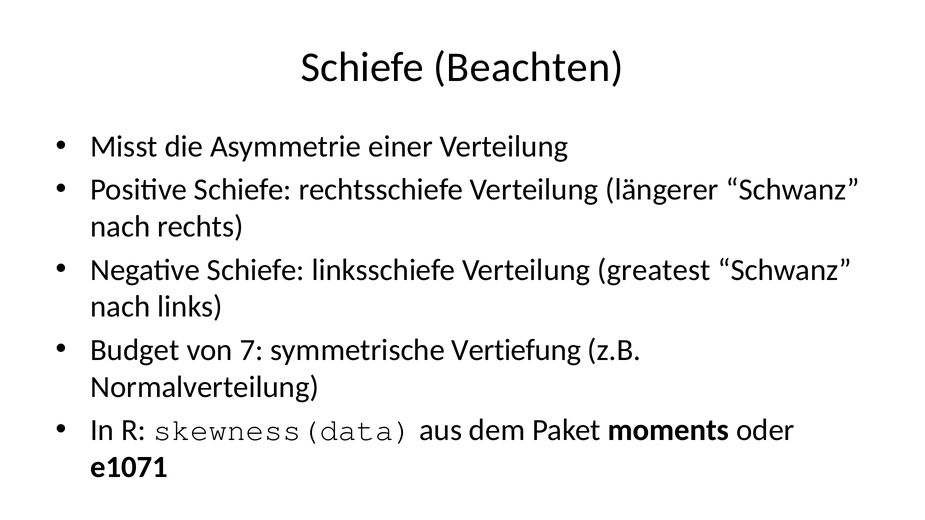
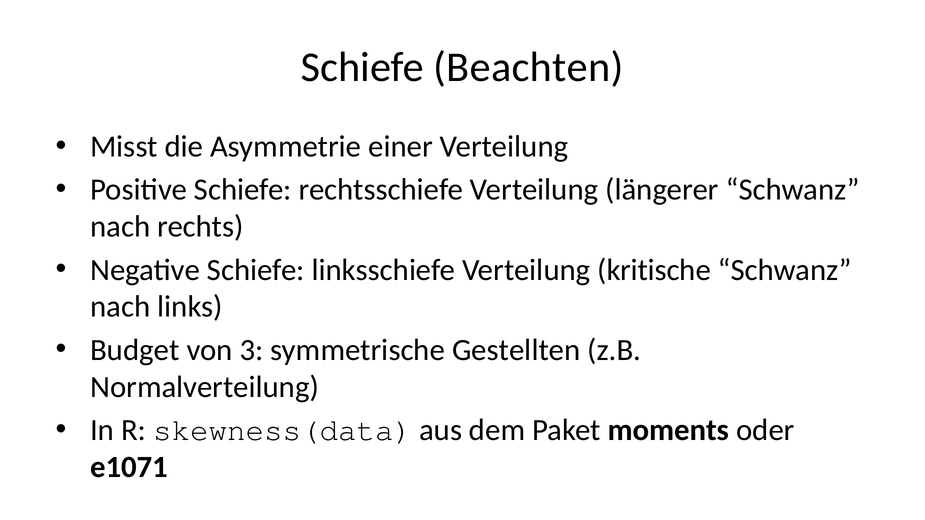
greatest: greatest -> kritische (654, 270)
7: 7 -> 3 (252, 350)
Vertiefung: Vertiefung -> Gestellten (516, 350)
